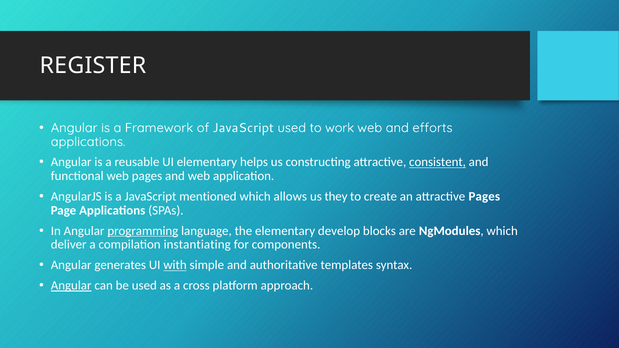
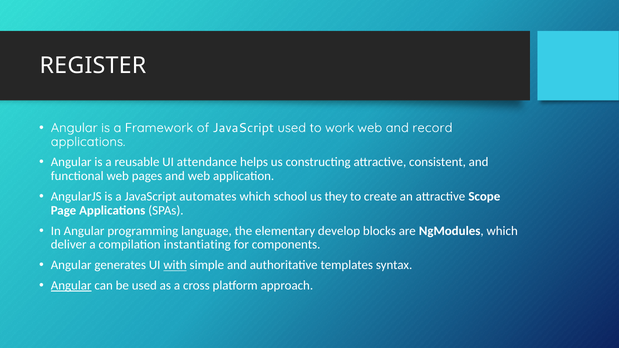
efforts: efforts -> record (432, 128)
UI elementary: elementary -> attendance (207, 162)
consistent underline: present -> none (438, 162)
mentioned: mentioned -> automates (208, 197)
allows: allows -> school (290, 197)
attractive Pages: Pages -> Scope (484, 197)
programming underline: present -> none (143, 231)
